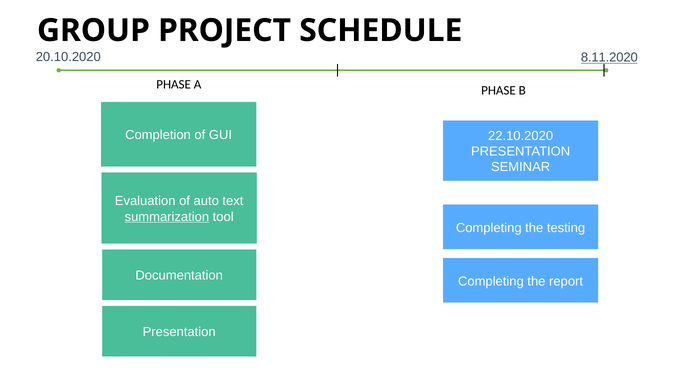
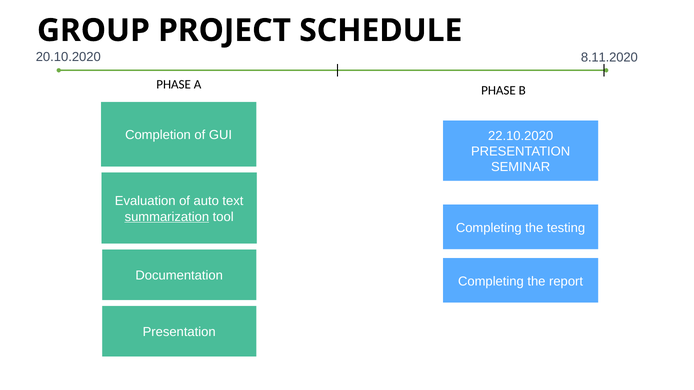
8.11.2020 underline: present -> none (609, 58)
